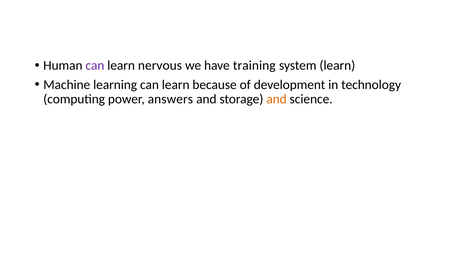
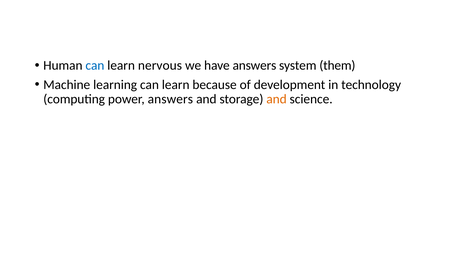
can colour: purple -> blue (95, 65)
have training: training -> answers (254, 65)
system learn: learn -> them (337, 65)
